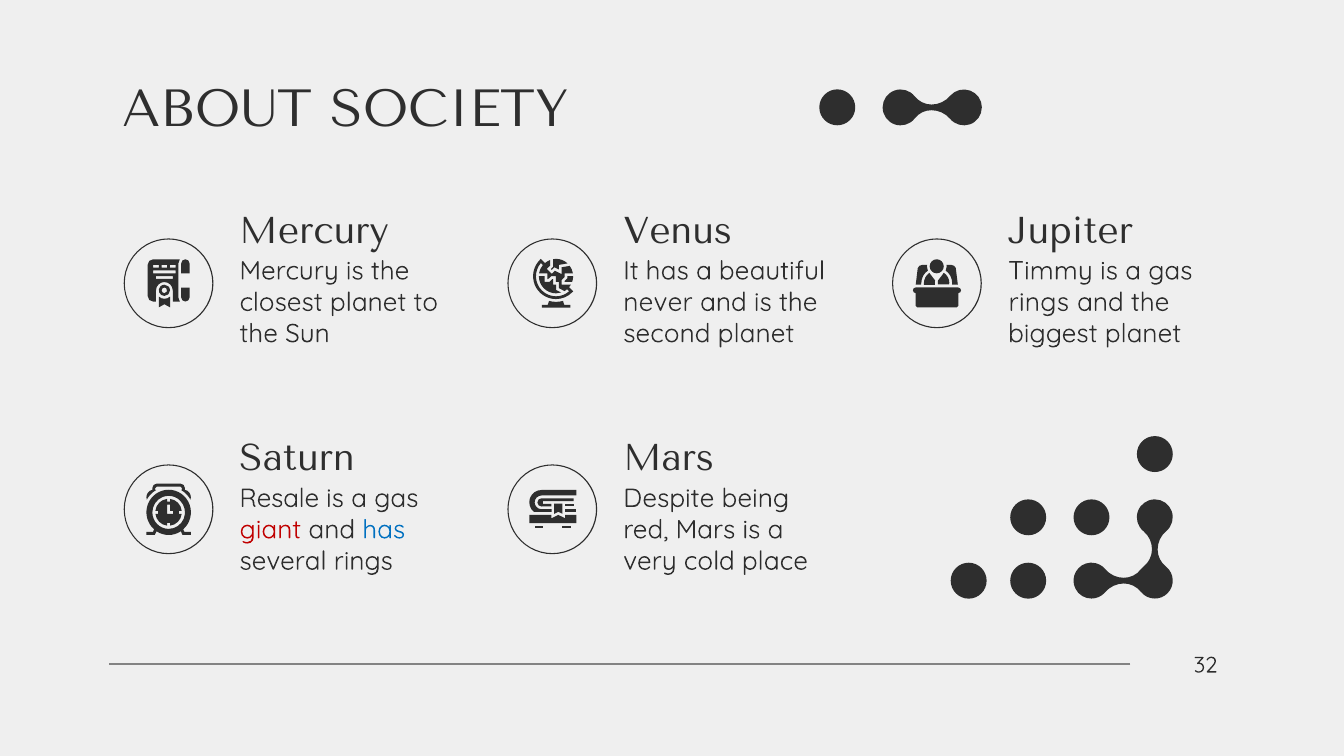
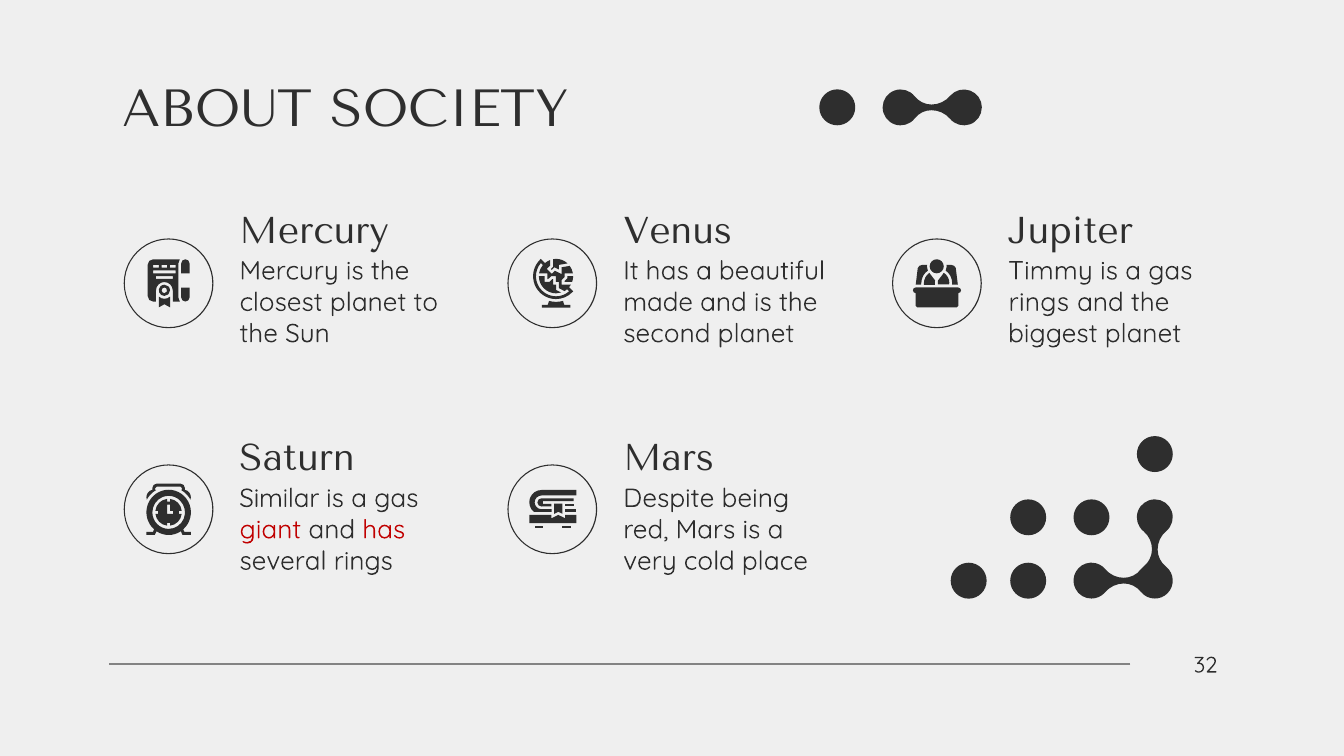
never: never -> made (658, 302)
Resale: Resale -> Similar (279, 498)
has colour: blue -> red (384, 530)
